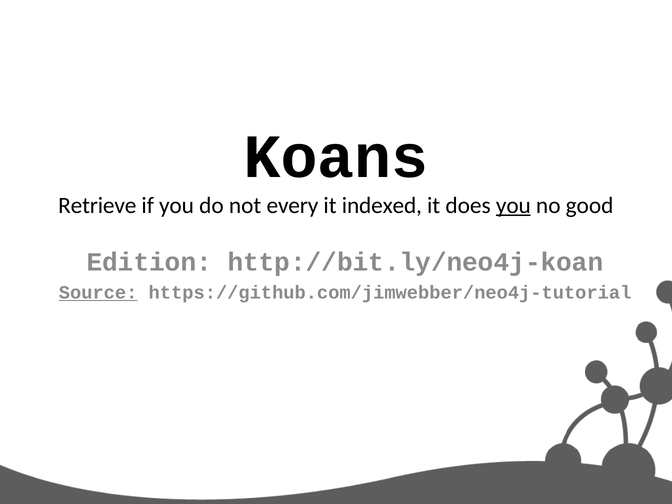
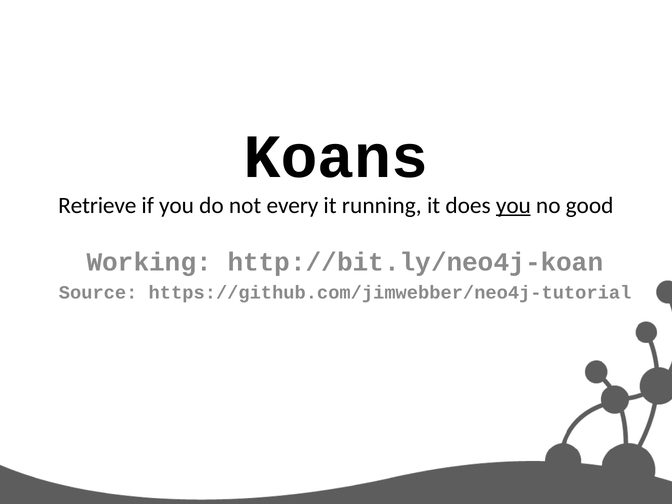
indexed: indexed -> running (382, 205)
Edition: Edition -> Working (149, 262)
Source underline: present -> none (98, 292)
